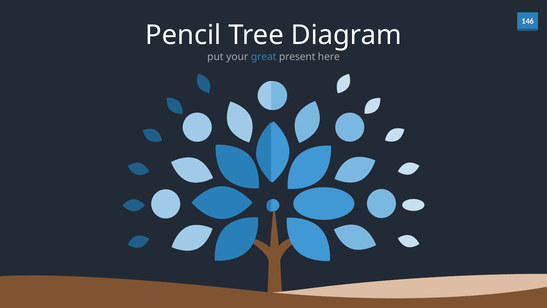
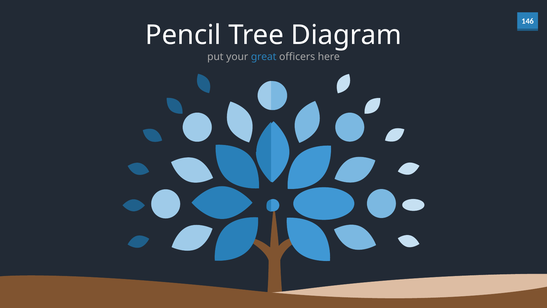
present: present -> officers (297, 57)
